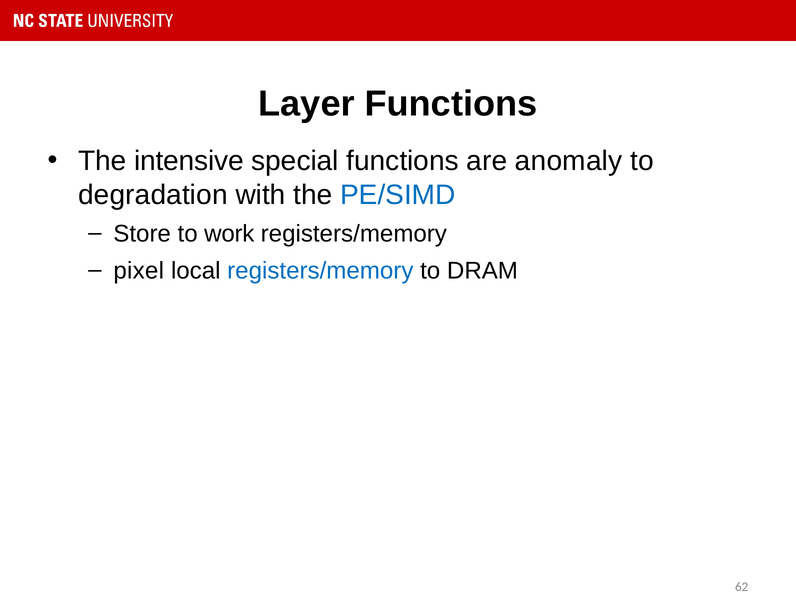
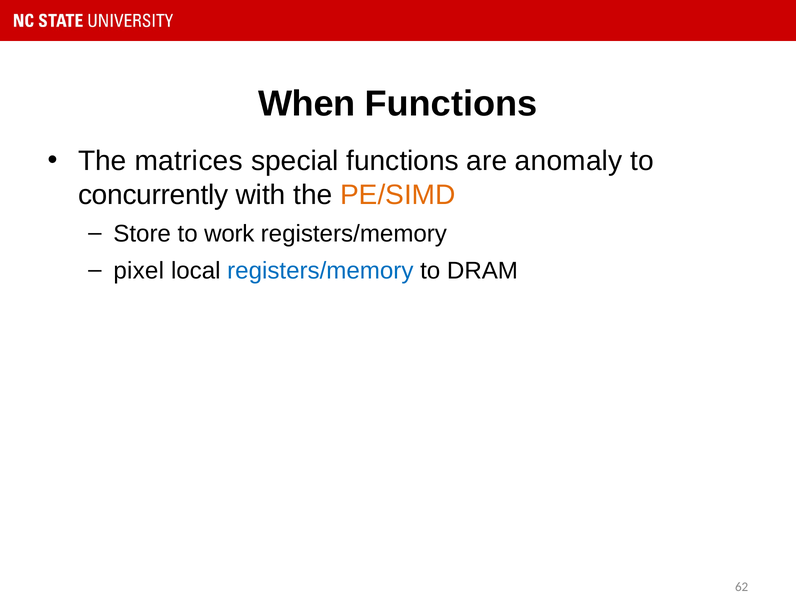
Layer: Layer -> When (307, 104)
intensive: intensive -> matrices (189, 161)
degradation: degradation -> concurrently (153, 195)
PE/SIMD colour: blue -> orange (398, 195)
